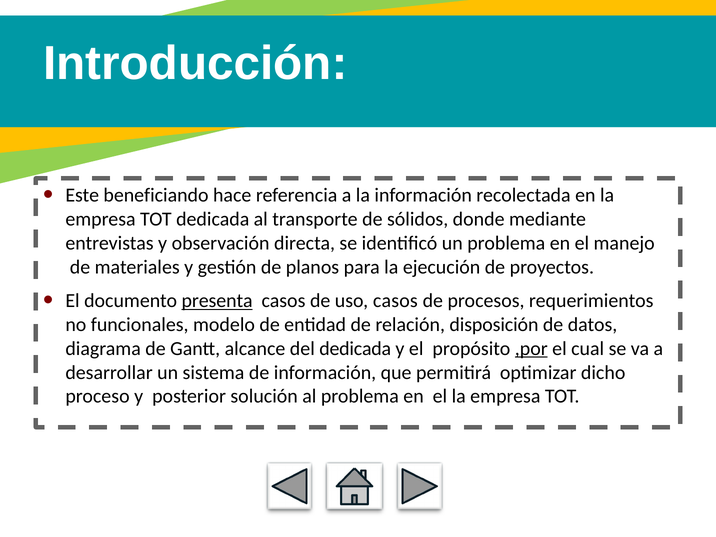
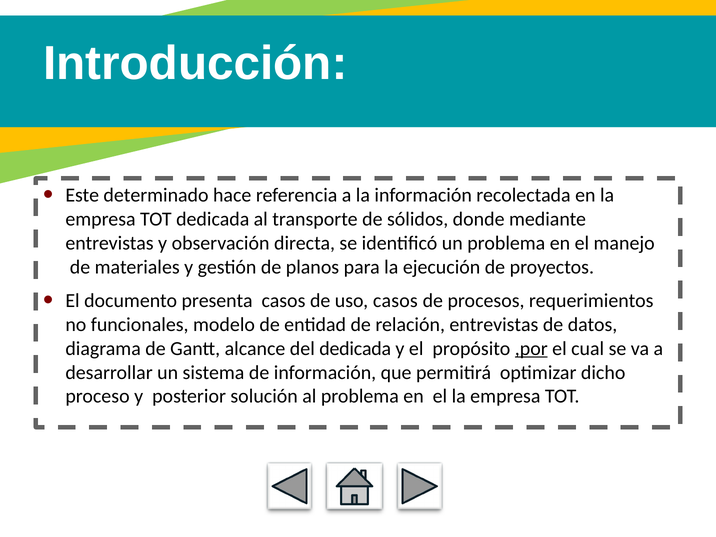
beneficiando: beneficiando -> determinado (156, 195)
presenta underline: present -> none (217, 301)
relación disposición: disposición -> entrevistas (494, 325)
